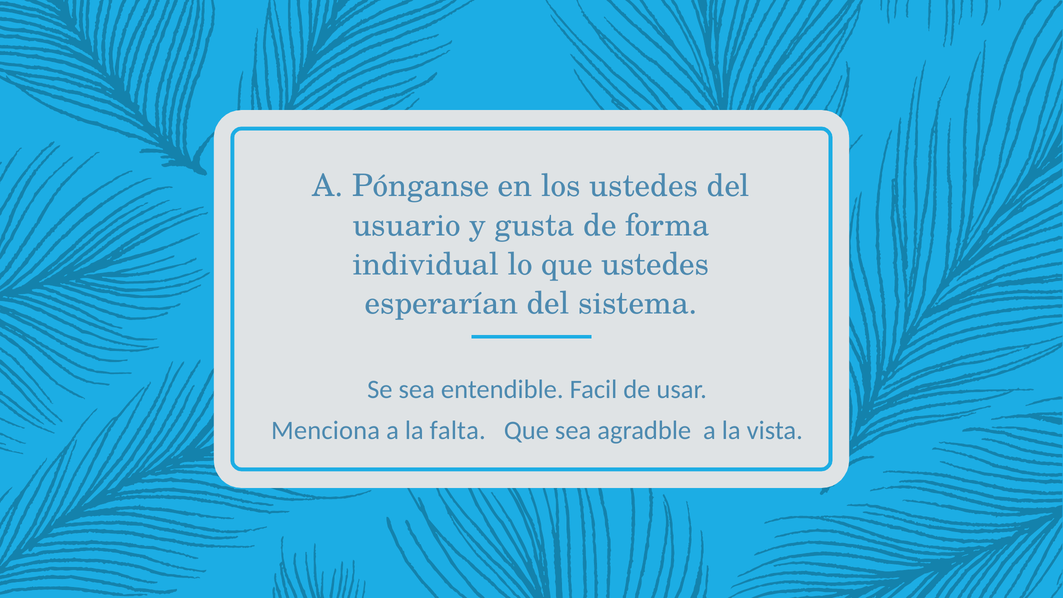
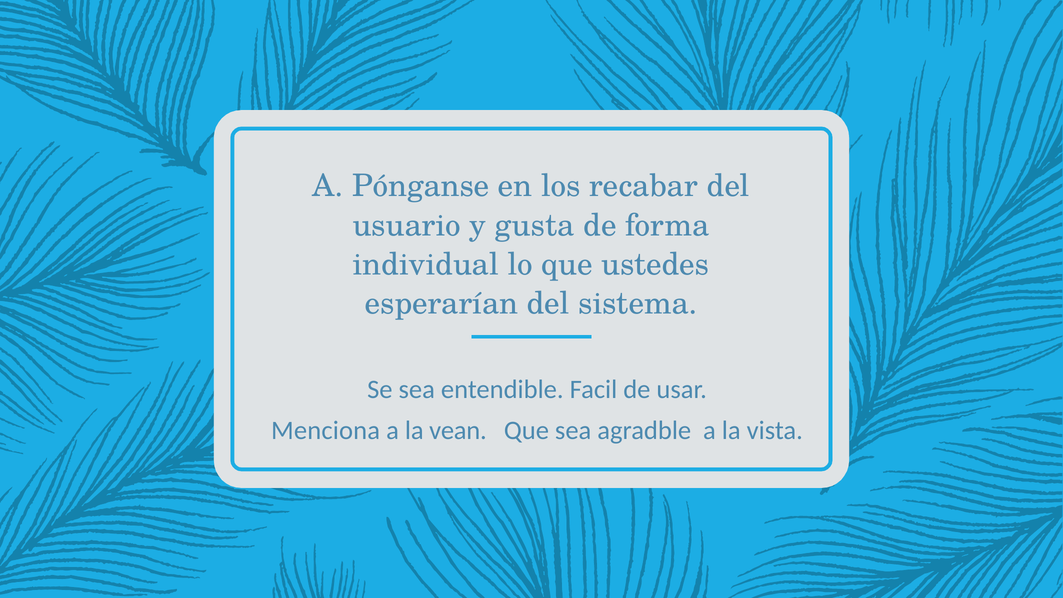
los ustedes: ustedes -> recabar (644, 186)
falta: falta -> vean (458, 430)
